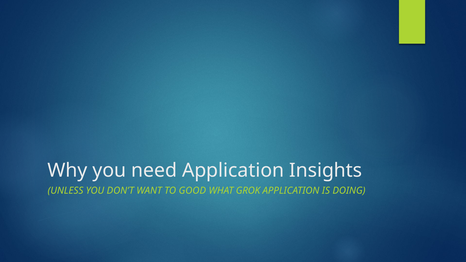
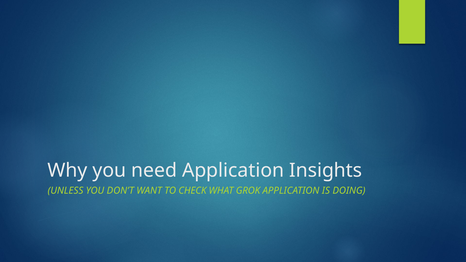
GOOD: GOOD -> CHECK (192, 191)
